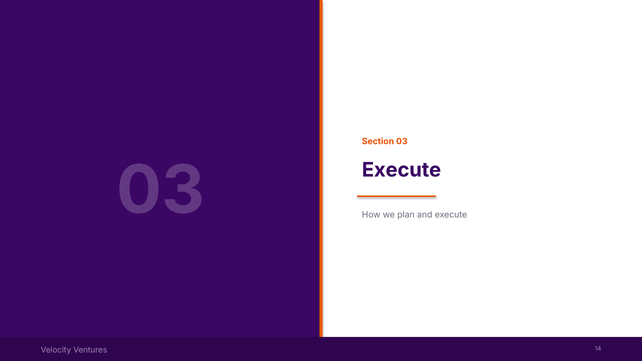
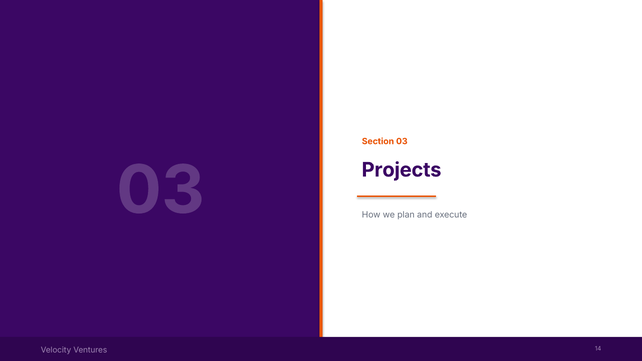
Execute: Execute -> Projects (402, 170)
